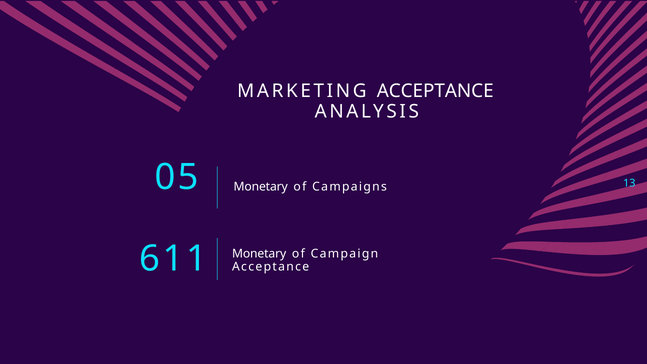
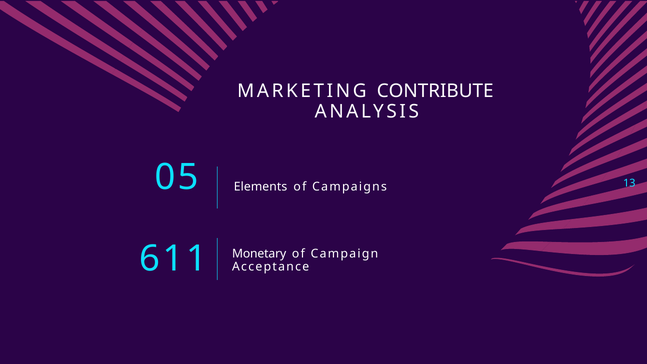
MARKETING ACCEPTANCE: ACCEPTANCE -> CONTRIBUTE (435, 91)
05 Monetary: Monetary -> Elements (261, 187)
